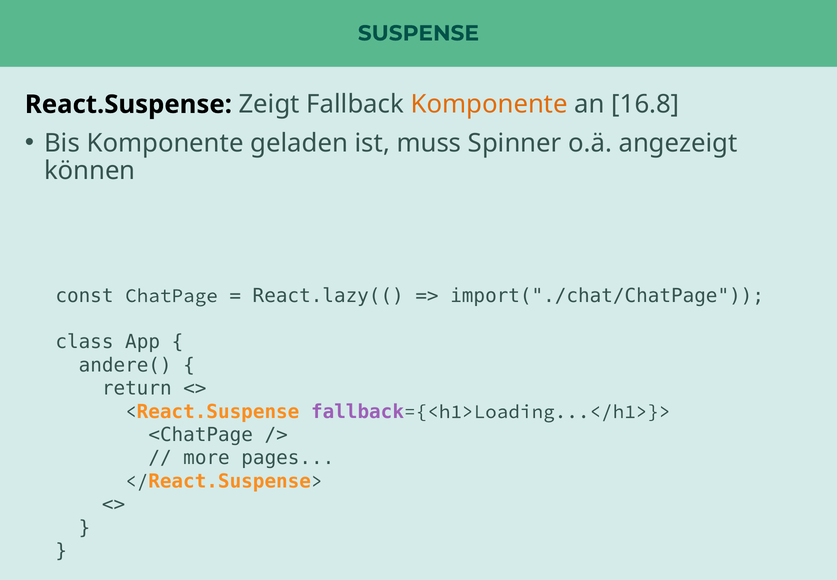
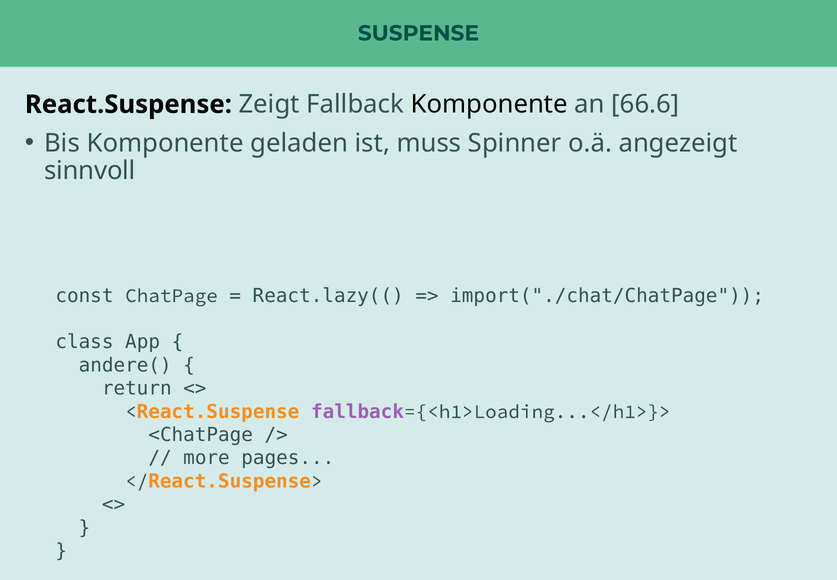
Komponente colour: orange -> black (489, 104)
16.8: 16.8 -> 66.6 (645, 104)
können: können -> sinnvoll (90, 171)
